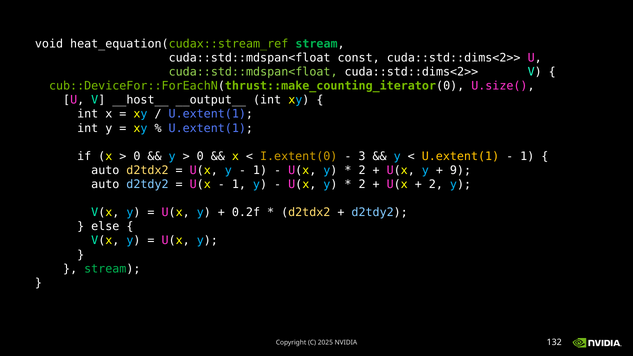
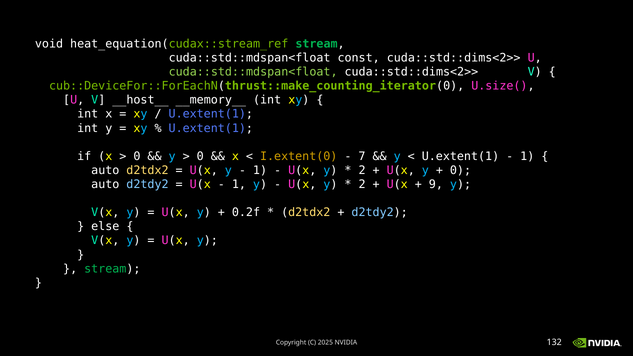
__output__: __output__ -> __memory__ (211, 100)
3: 3 -> 7 (362, 156)
U.extent(1 colour: yellow -> white (460, 156)
9: 9 -> 0 (461, 170)
2: 2 -> 9 (436, 184)
